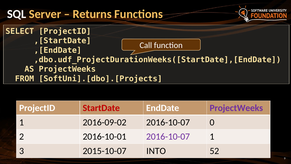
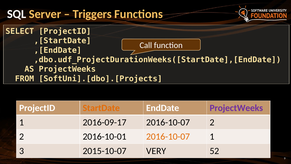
Returns: Returns -> Triggers (92, 14)
StartDate colour: red -> orange (101, 108)
2016-09-02: 2016-09-02 -> 2016-09-17 (105, 122)
2016-10-07 0: 0 -> 2 (212, 122)
2016-10-07 colour: purple -> orange (168, 136)
INTO: INTO -> VERY (156, 151)
